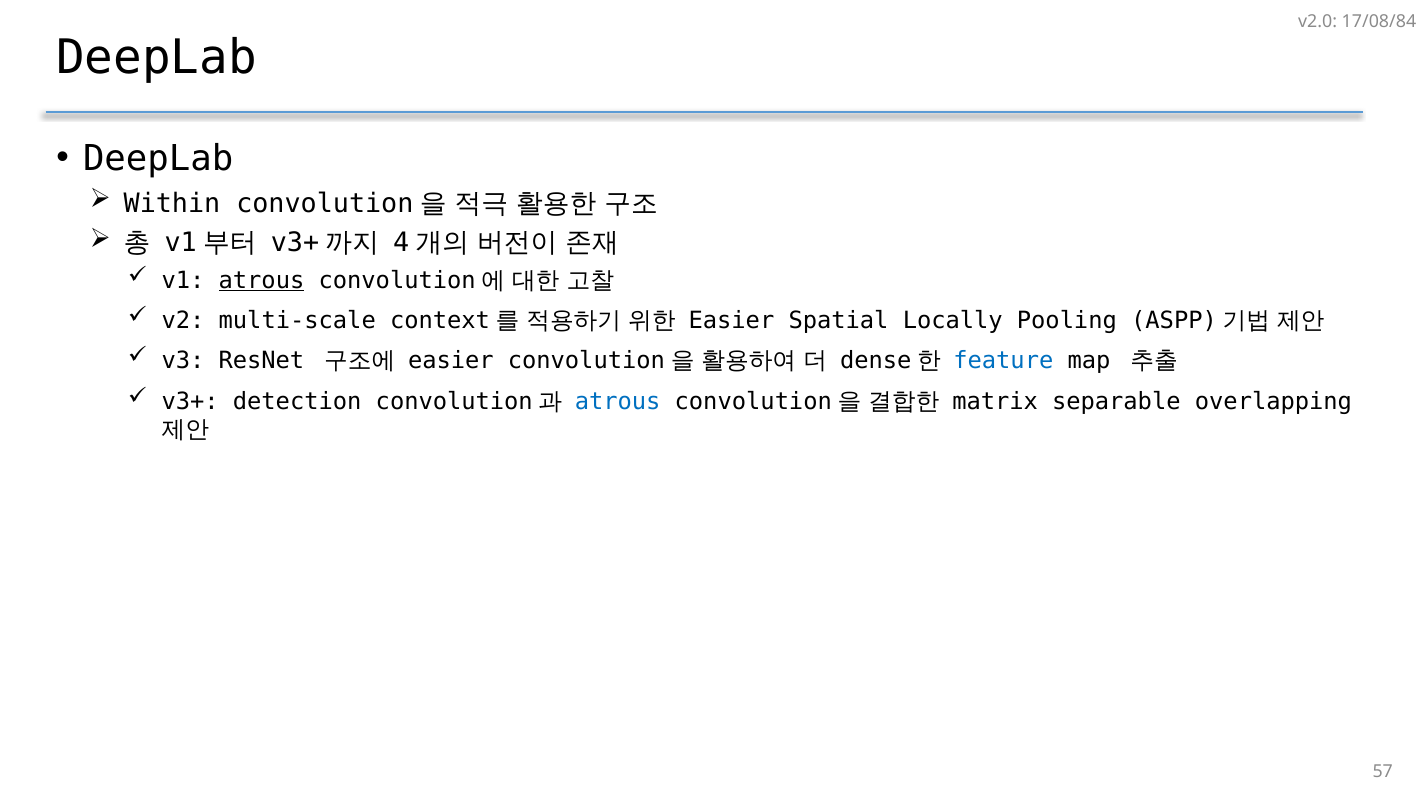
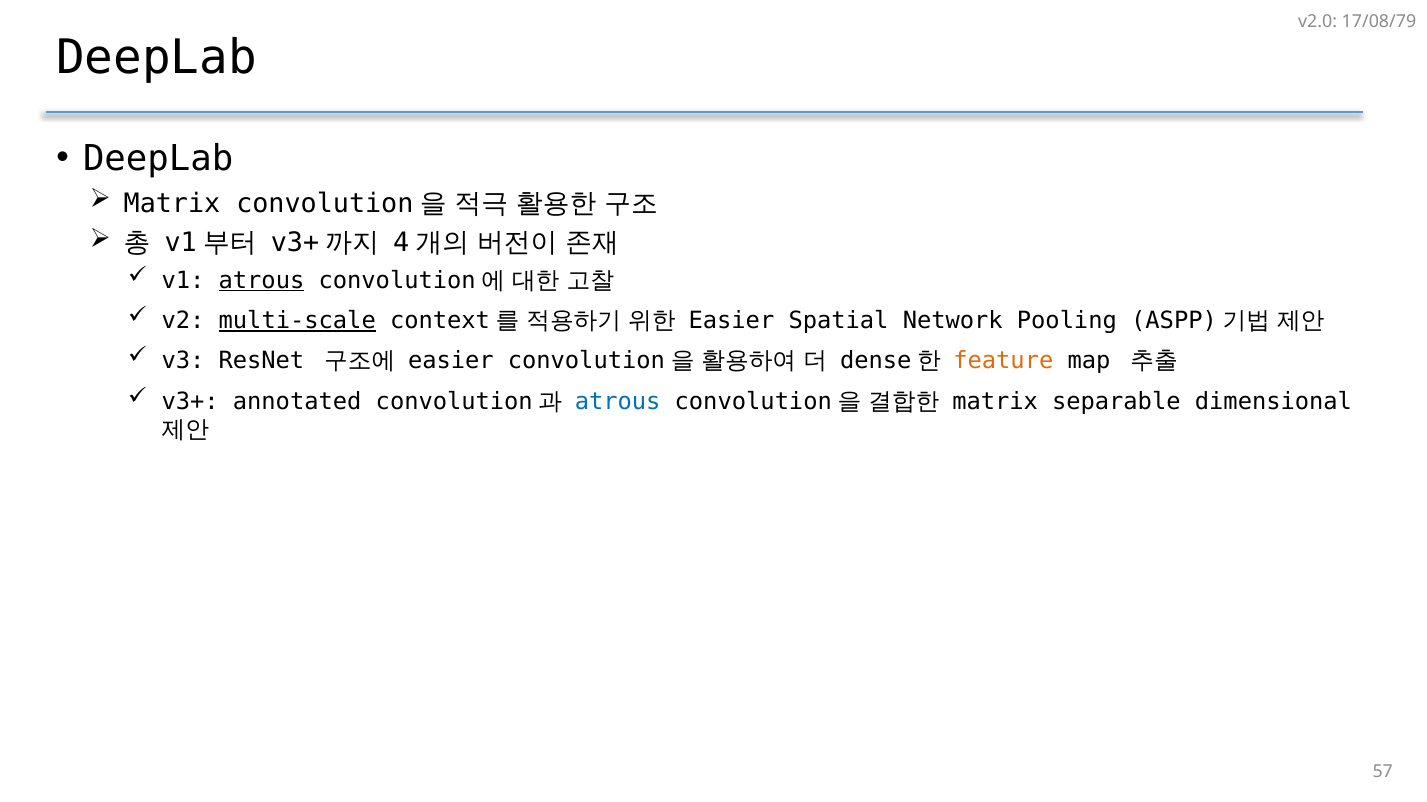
17/08/84: 17/08/84 -> 17/08/79 (1379, 22)
Within: Within -> Matrix (172, 203)
multi-scale underline: none -> present (297, 321)
Locally: Locally -> Network (953, 321)
feature colour: blue -> orange (1003, 361)
detection: detection -> annotated (297, 402)
overlapping: overlapping -> dimensional (1273, 402)
